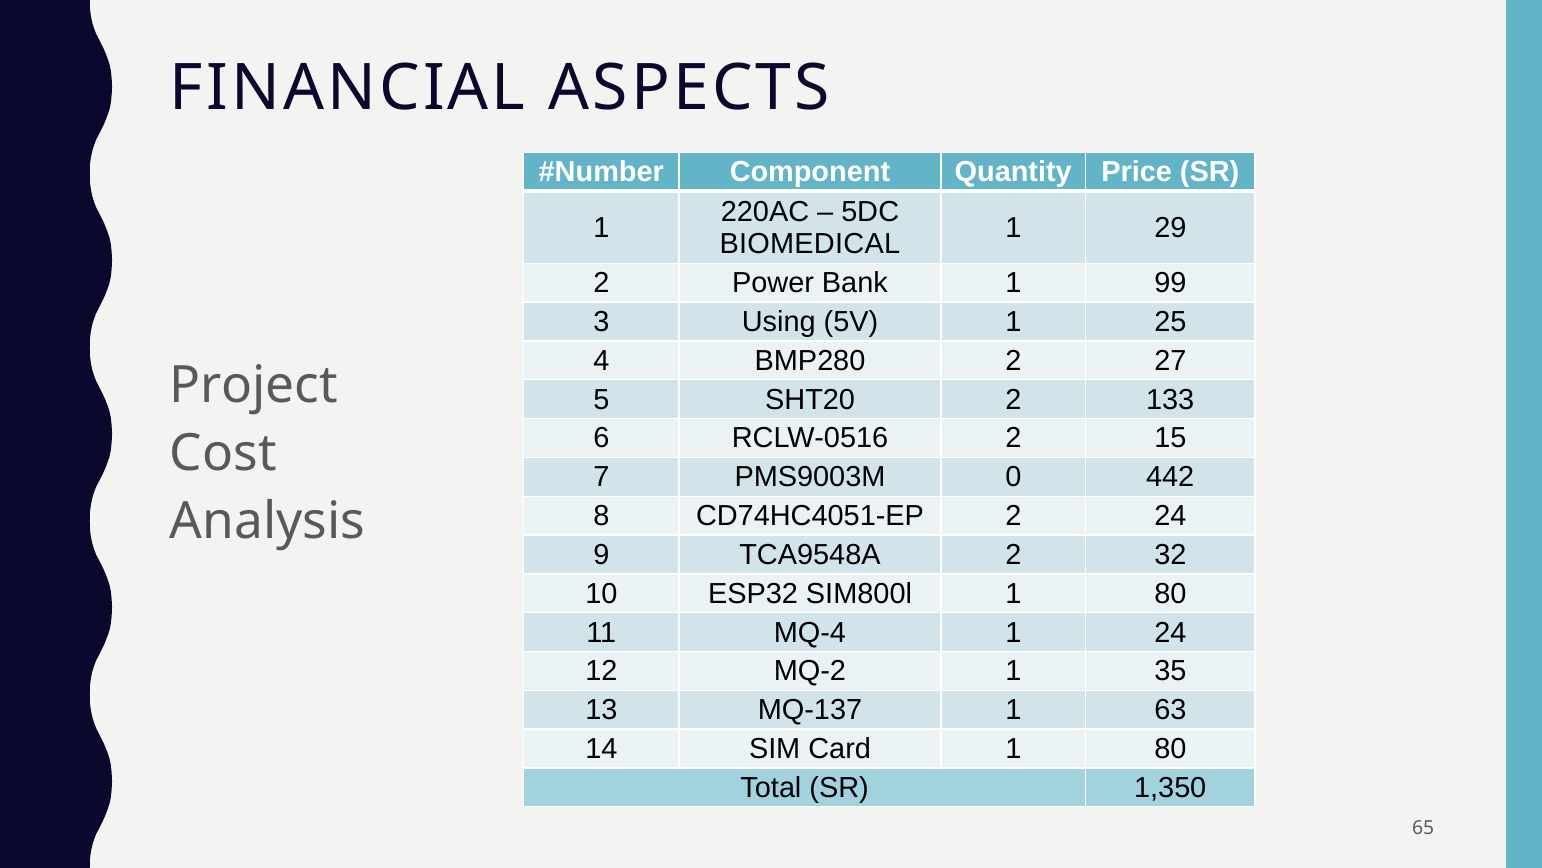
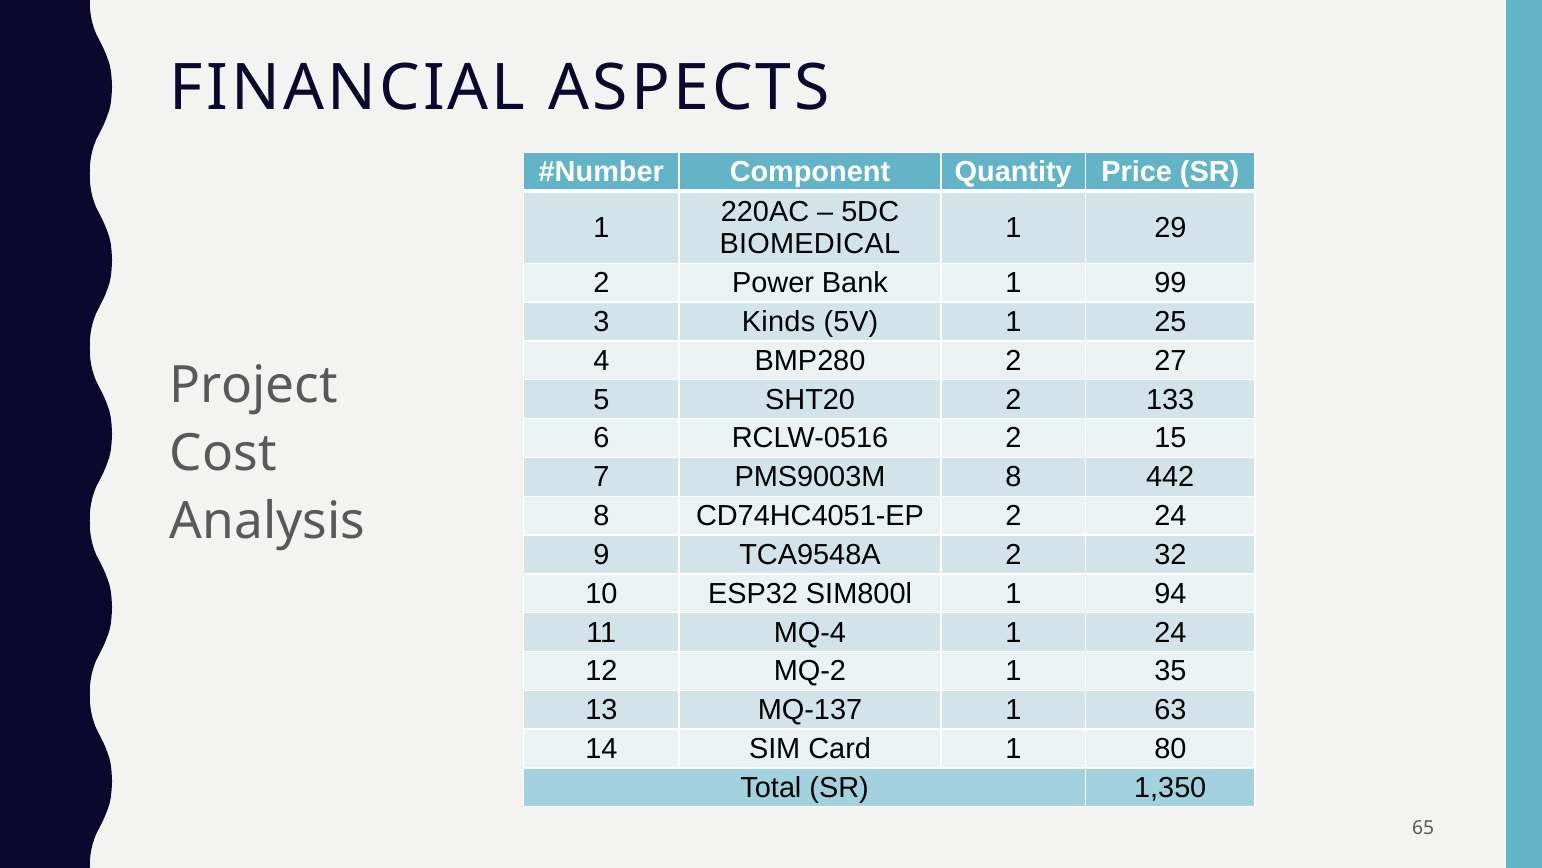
Using: Using -> Kinds (779, 322)
PMS9003M 0: 0 -> 8 (1013, 477)
SIM800l 1 80: 80 -> 94 (1170, 593)
